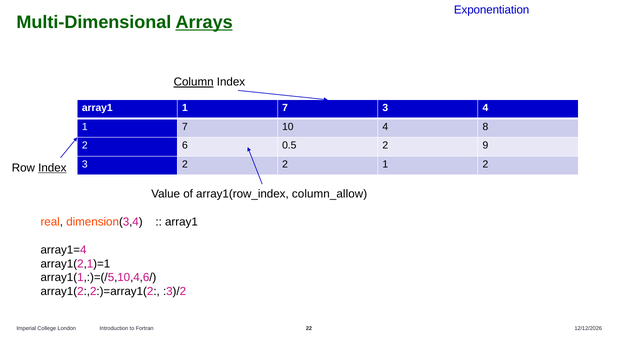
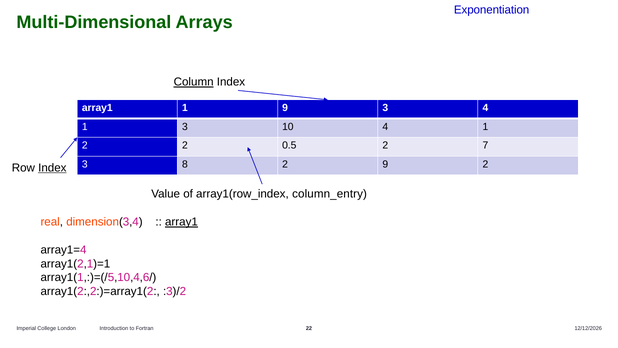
Arrays underline: present -> none (204, 22)
array1 1 7: 7 -> 9 (285, 108)
7: 7 -> 3 (185, 127)
10 4 8: 8 -> 1 (485, 127)
2 6: 6 -> 2 (185, 145)
9: 9 -> 7 (485, 145)
3 2: 2 -> 8 (185, 164)
2 1: 1 -> 9 (385, 164)
column_allow: column_allow -> column_entry (330, 194)
array1 underline: none -> present (181, 222)
